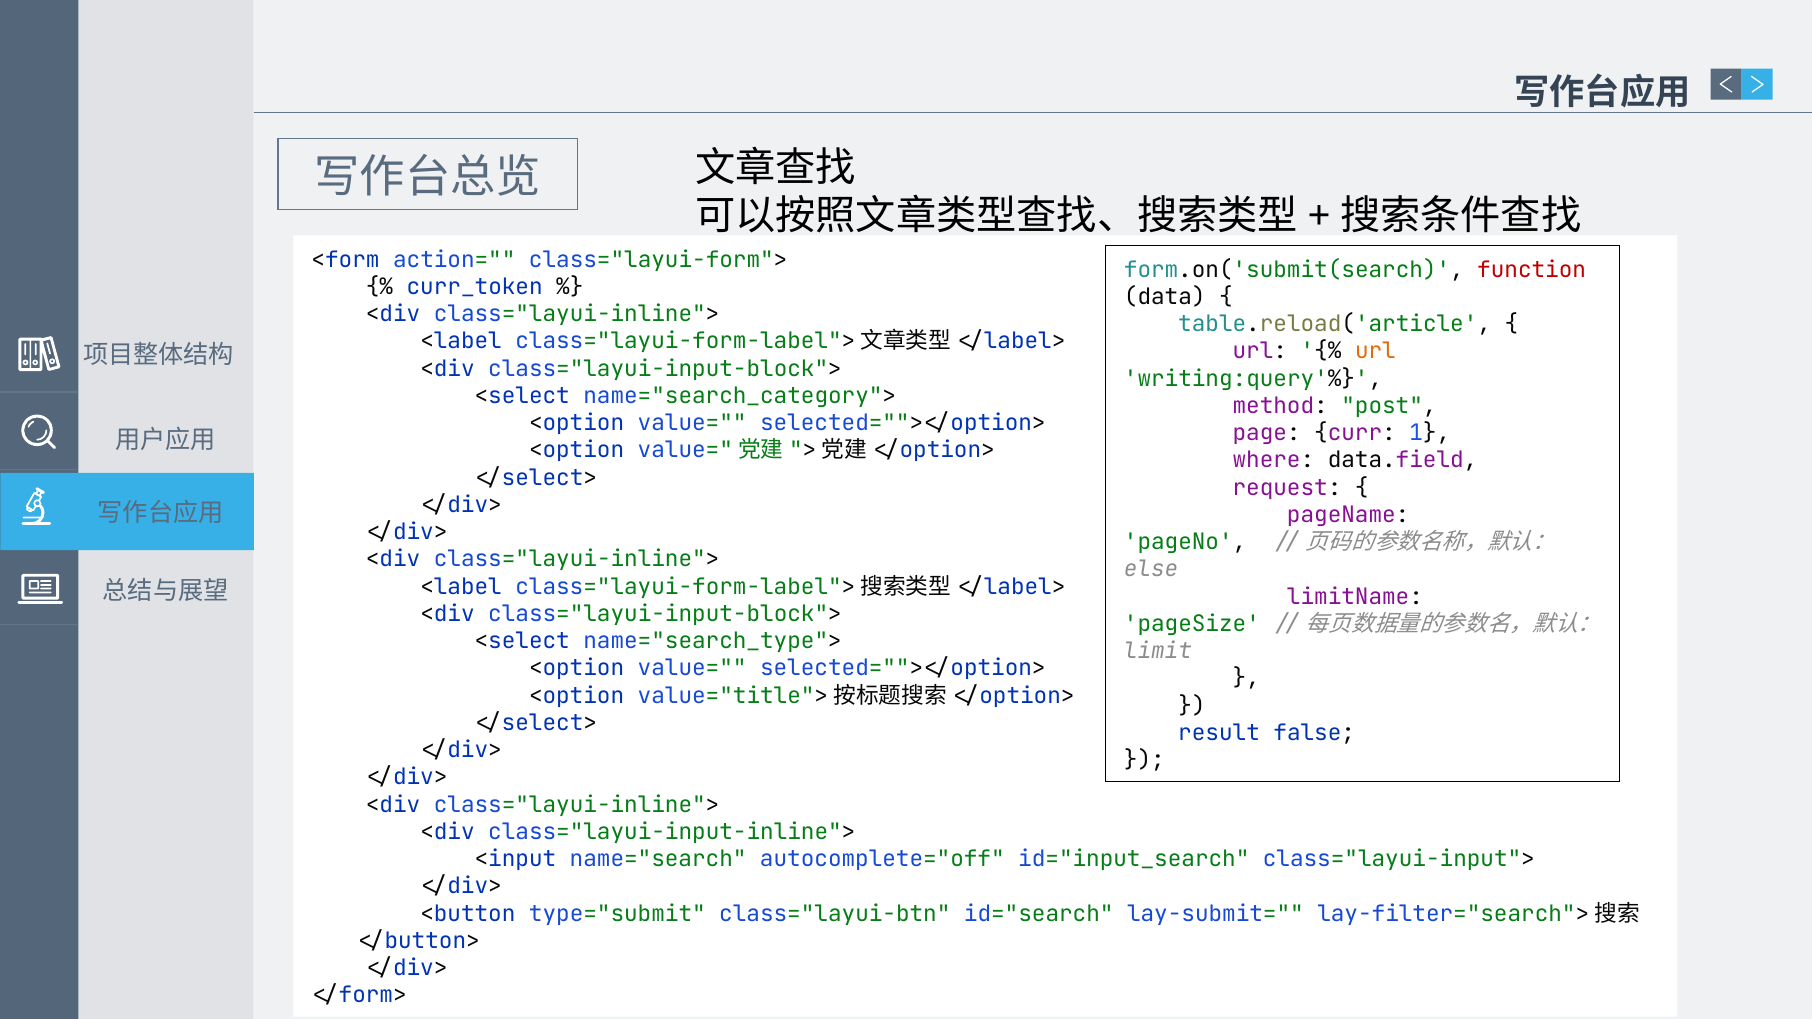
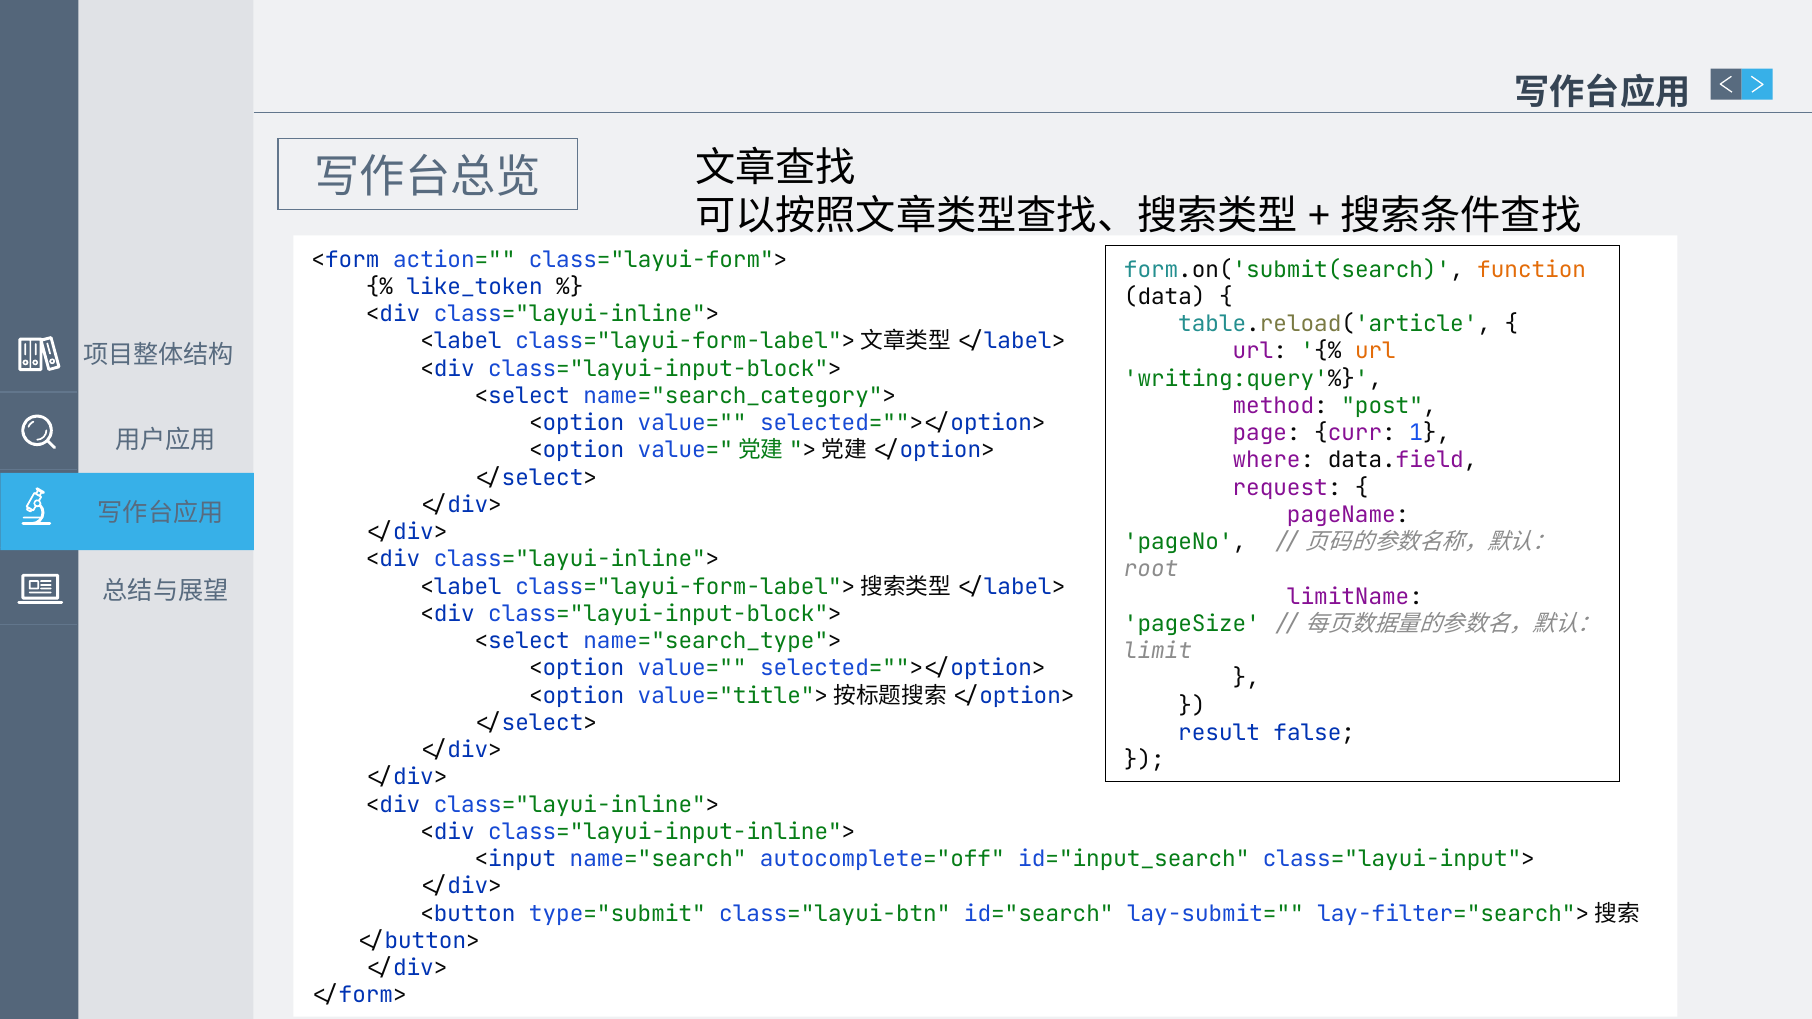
function colour: red -> orange (1532, 270)
curr_token: curr_token -> like_token (475, 287)
else: else -> root (1151, 569)
